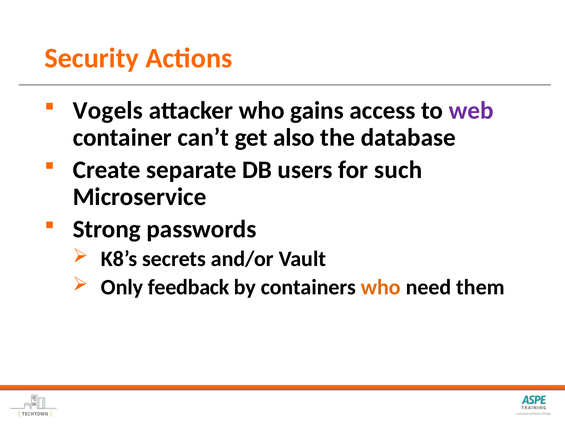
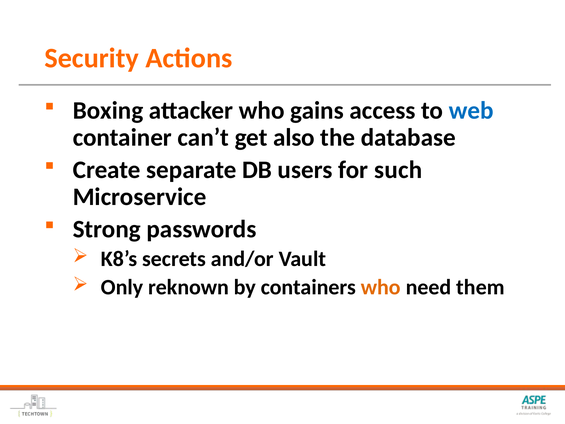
Vogels: Vogels -> Boxing (108, 110)
web colour: purple -> blue (471, 110)
feedback: feedback -> reknown (189, 287)
